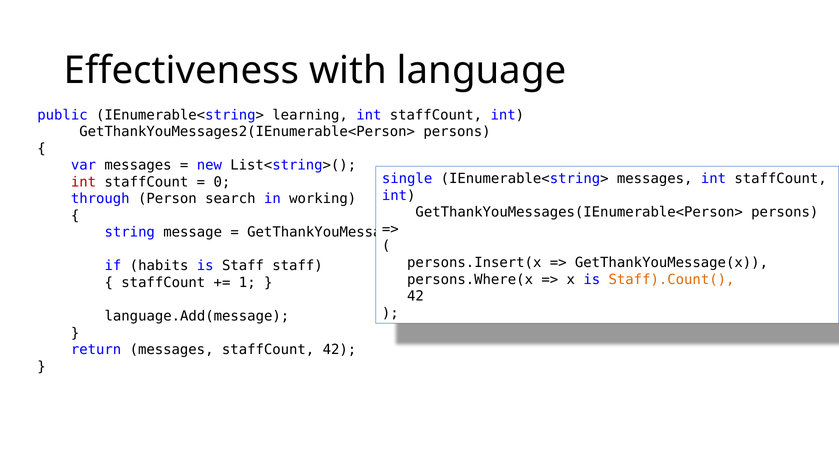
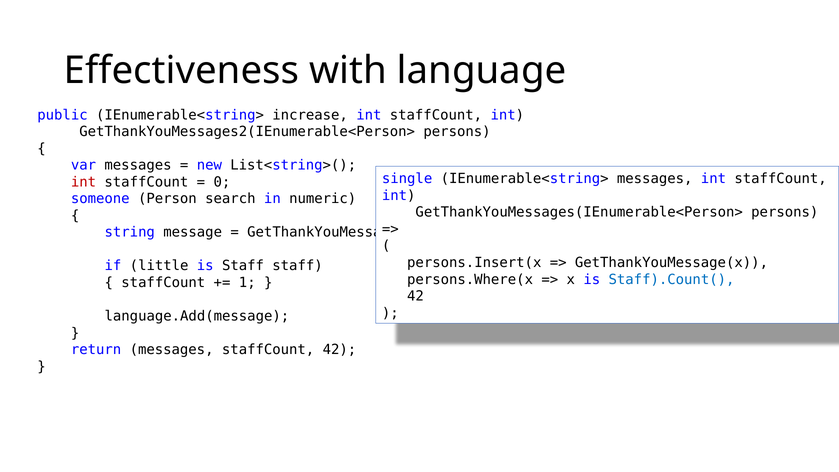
learning: learning -> increase (310, 115)
through: through -> someone (100, 199)
working: working -> numeric (323, 199)
habits: habits -> little (159, 266)
Staff).Count( colour: orange -> blue (672, 279)
